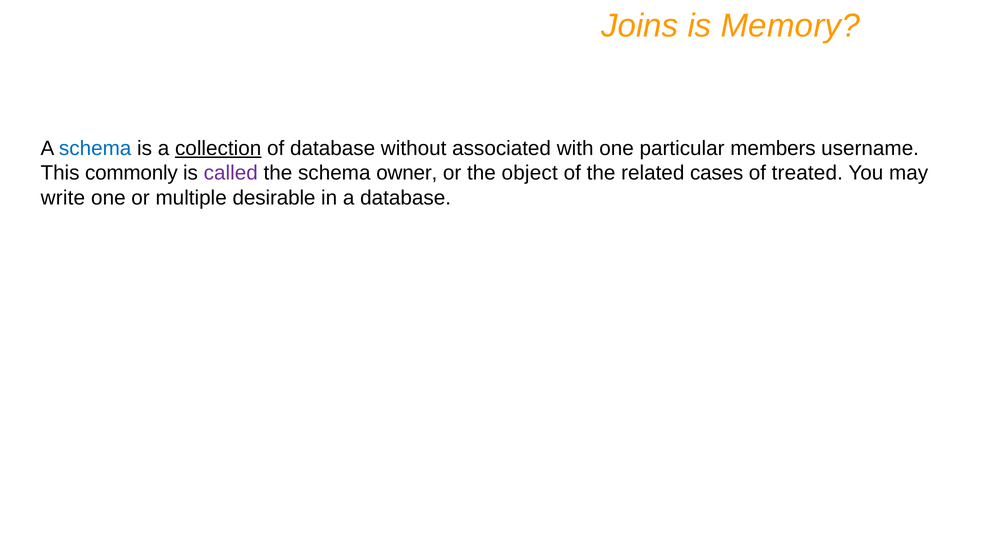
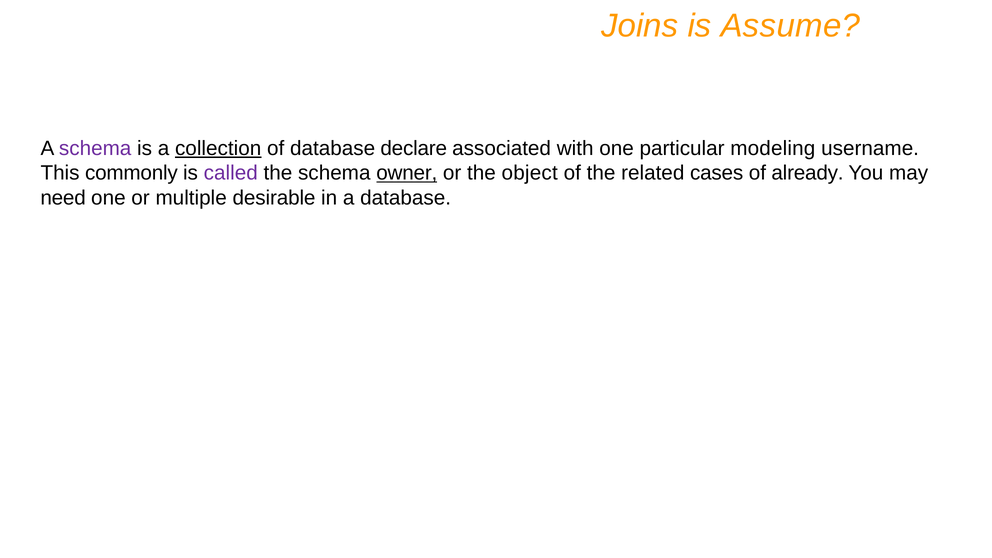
Memory: Memory -> Assume (790, 26)
schema colour: blue -> purple (95, 148)
without: without -> declare (414, 148)
members: members -> modeling (773, 148)
owner underline: none -> present (407, 173)
treated: treated -> already (808, 173)
write: write -> need (63, 198)
